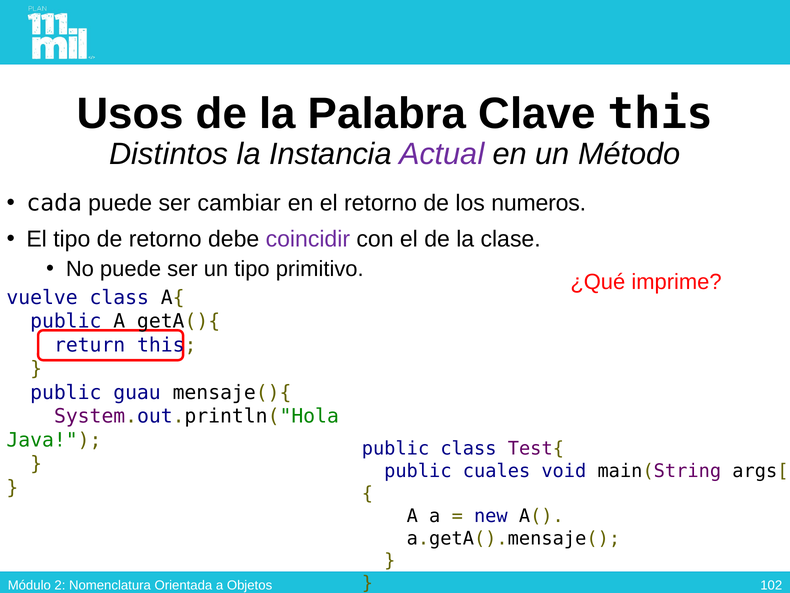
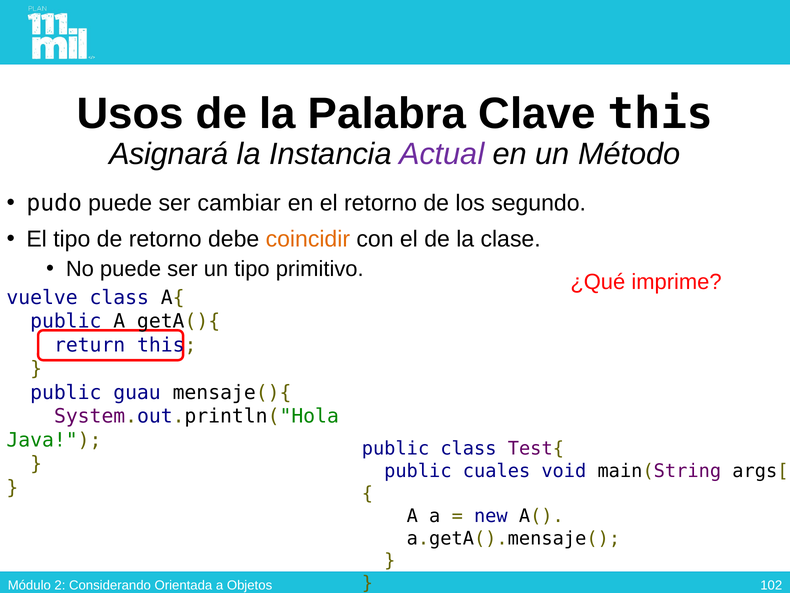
Distintos: Distintos -> Asignará (169, 154)
cada: cada -> pudo (54, 203)
numeros: numeros -> segundo (539, 203)
coincidir colour: purple -> orange (308, 239)
Nomenclatura: Nomenclatura -> Considerando (110, 585)
